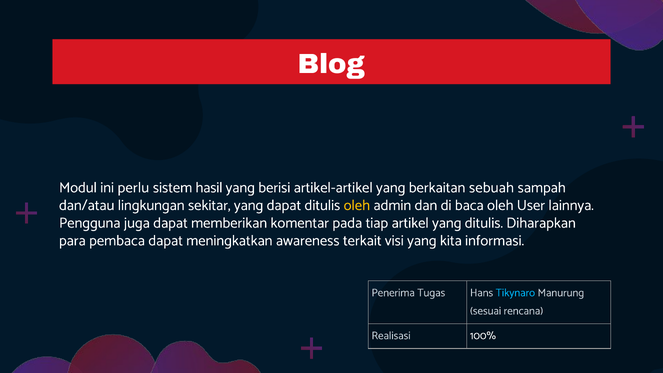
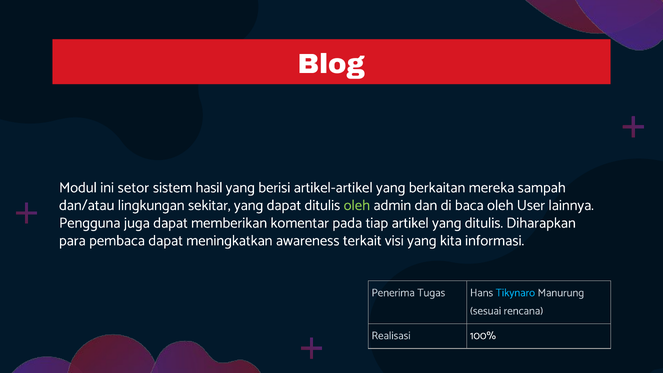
perlu: perlu -> setor (133, 187)
sebuah: sebuah -> mereka (492, 187)
oleh colour: yellow -> light green (357, 205)
